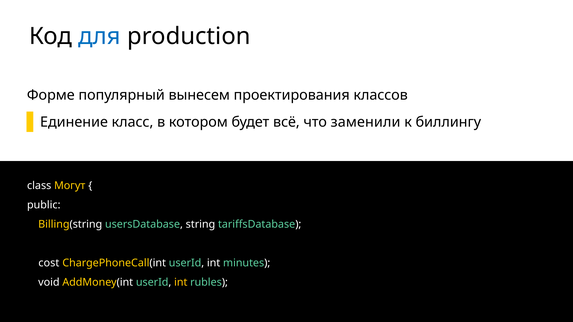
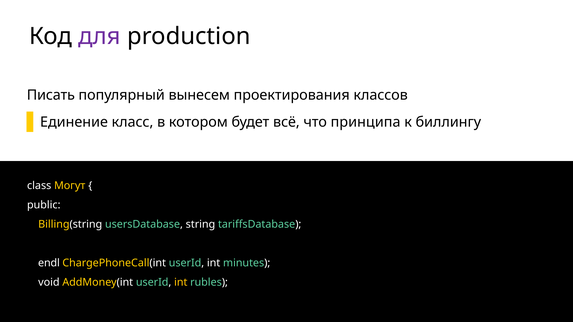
для colour: blue -> purple (99, 36)
Форме: Форме -> Писать (51, 95)
заменили: заменили -> принципа (366, 122)
cost: cost -> endl (49, 263)
